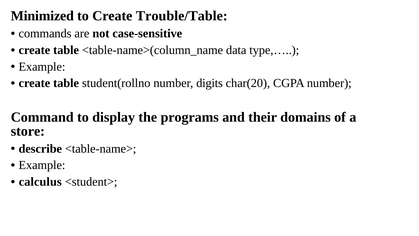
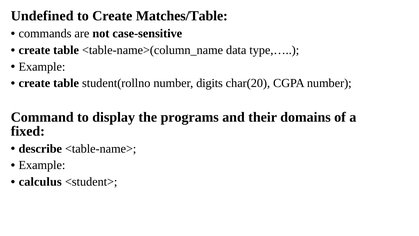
Minimized: Minimized -> Undefined (42, 16)
Trouble/Table: Trouble/Table -> Matches/Table (182, 16)
store: store -> fixed (28, 131)
